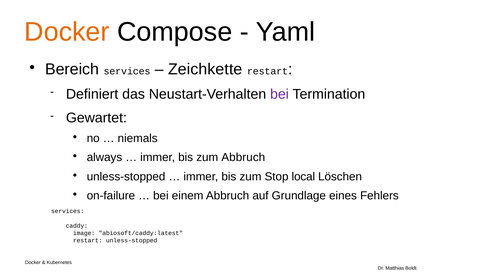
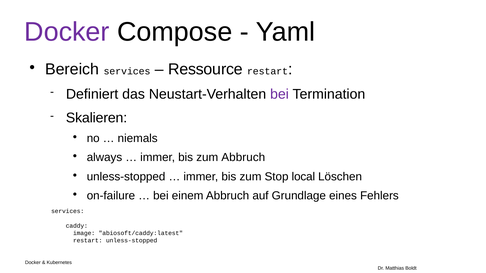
Docker colour: orange -> purple (67, 32)
Zeichkette: Zeichkette -> Ressource (205, 69)
Gewartet: Gewartet -> Skalieren (97, 118)
